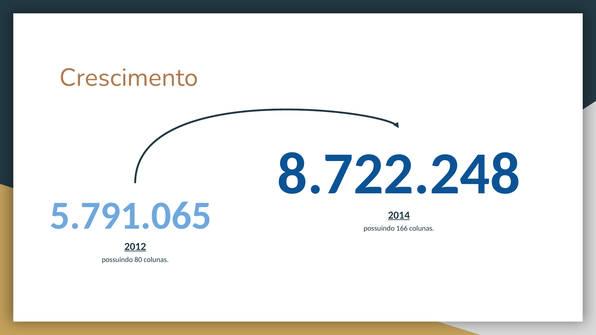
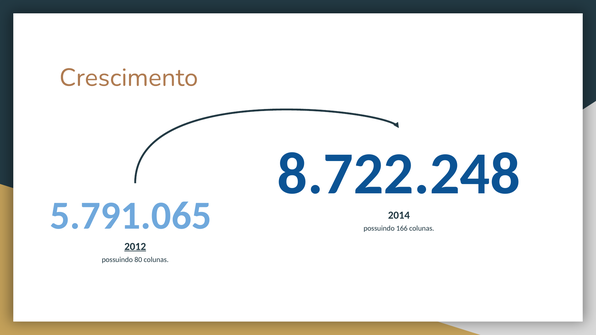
2014 underline: present -> none (399, 215)
